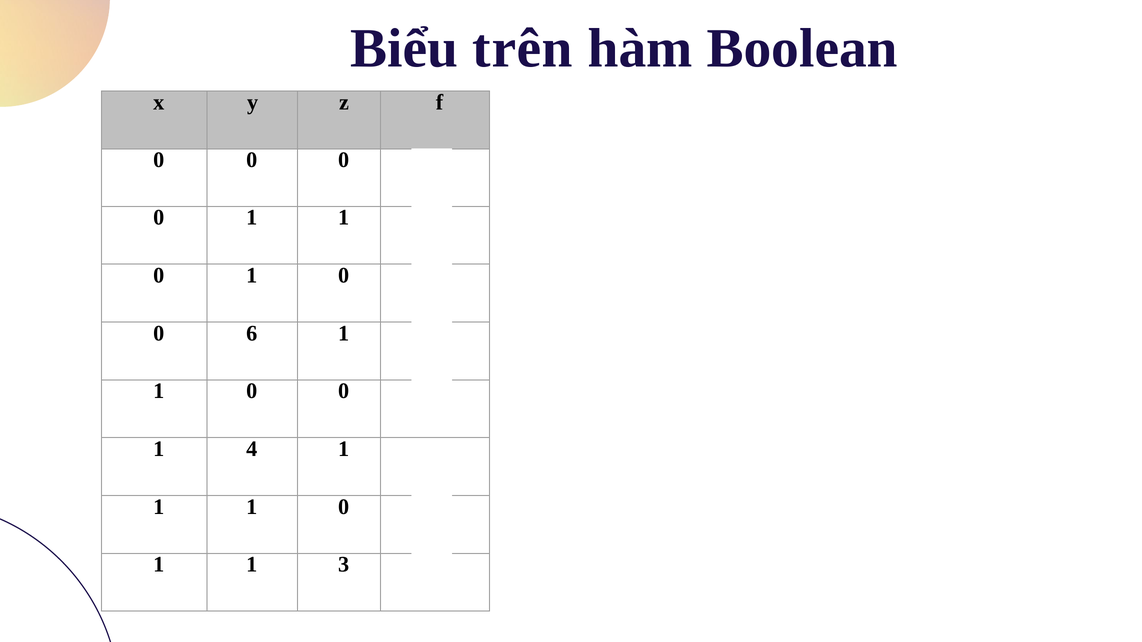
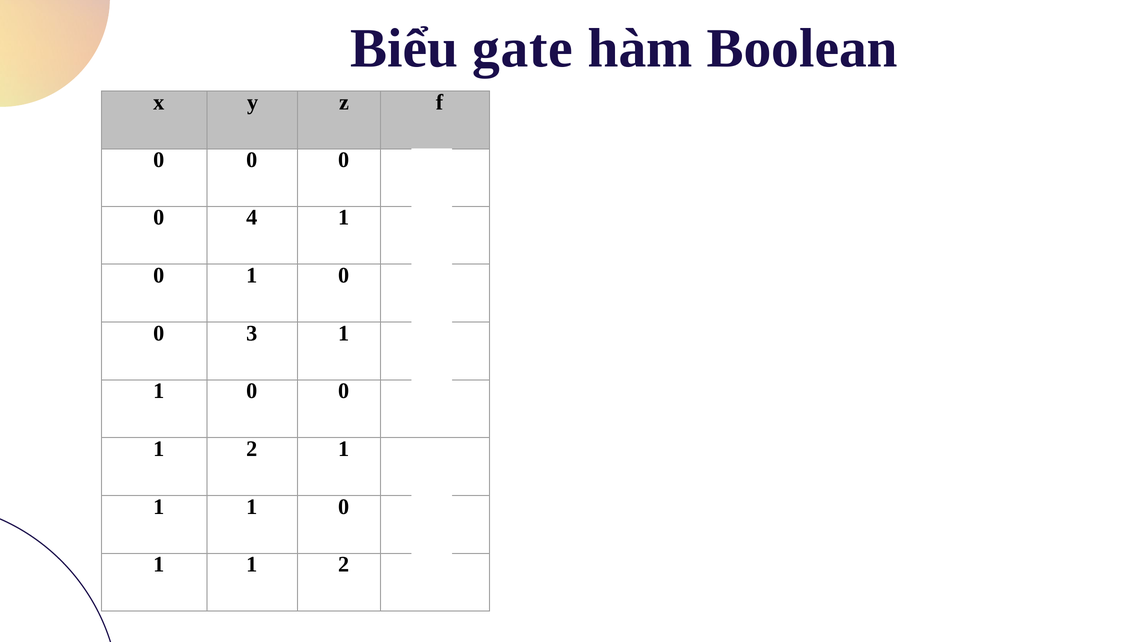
trên: trên -> gate (523, 49)
1: 1 -> 4 (252, 218)
6: 6 -> 3 (252, 333)
4: 4 -> 2 (252, 449)
3: 3 -> 2 (344, 565)
